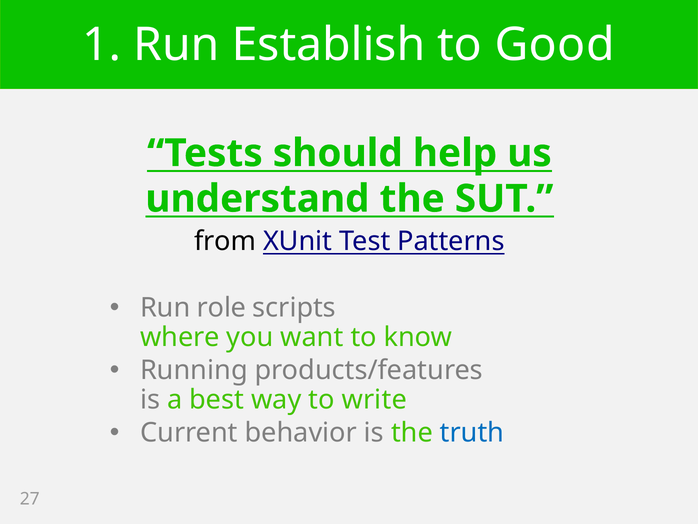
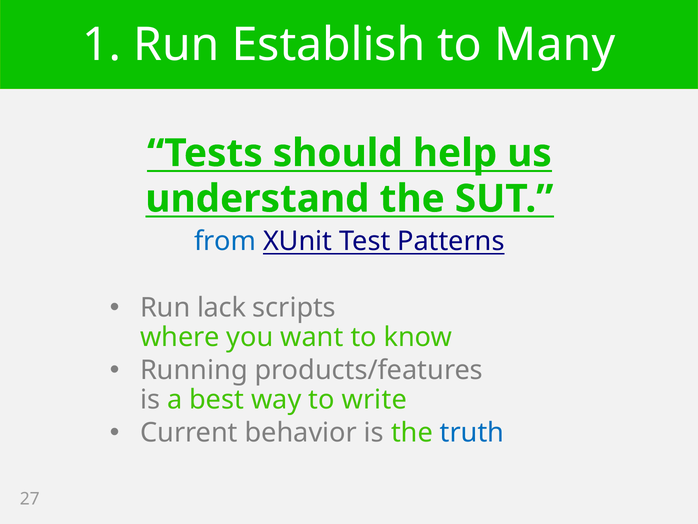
Good: Good -> Many (555, 45)
from colour: black -> blue (225, 241)
role: role -> lack (222, 308)
